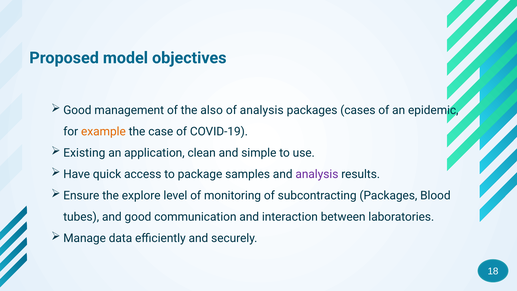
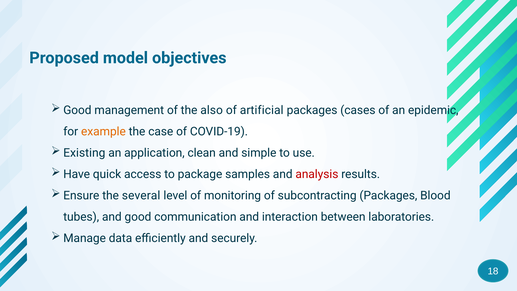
of analysis: analysis -> artificial (262, 110)
analysis colour: purple -> red (317, 174)
explore: explore -> several (141, 195)
